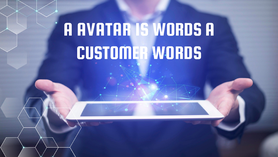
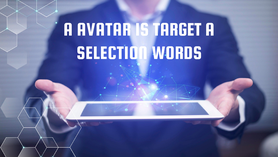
IS WORDS: WORDS -> TARGET (177, 29)
CUSTOMER: CUSTOMER -> SELECTION (112, 52)
